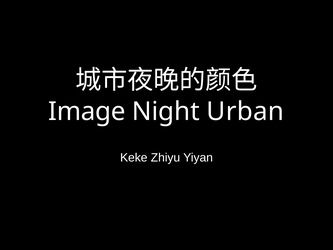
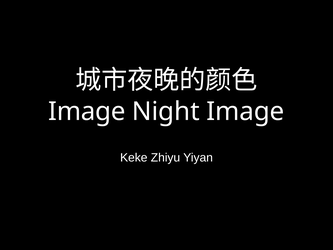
Night Urban: Urban -> Image (245, 111)
